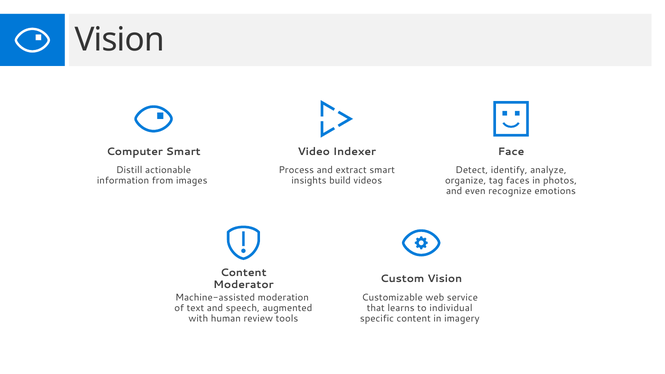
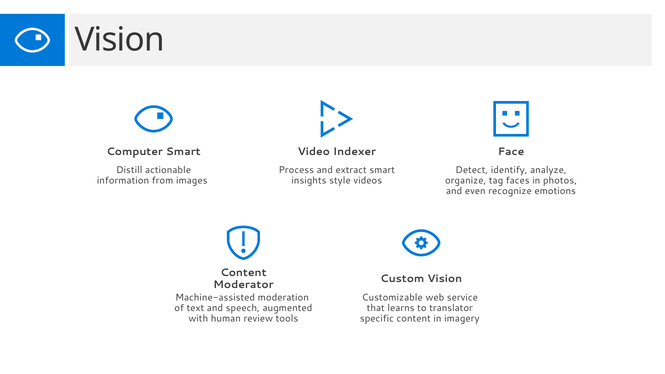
build: build -> style (340, 181)
individual: individual -> translator (451, 308)
